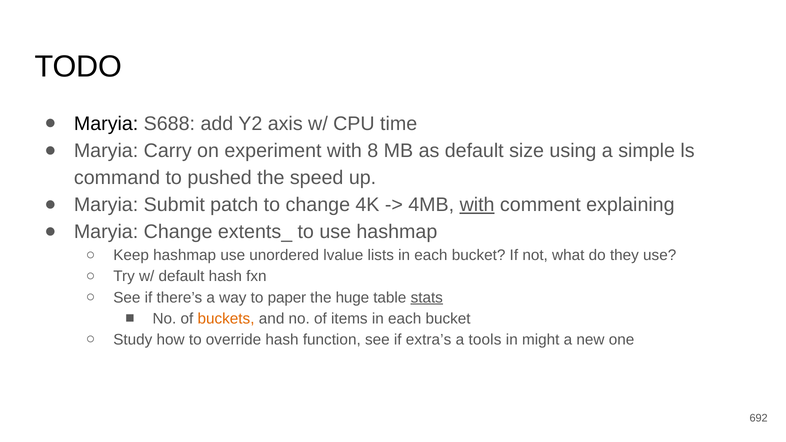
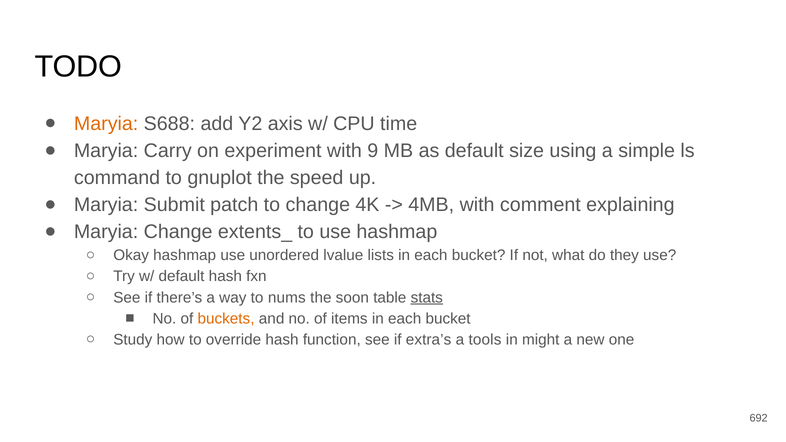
Maryia colour: black -> orange (106, 124)
8: 8 -> 9 (373, 151)
pushed: pushed -> gnuplot (220, 178)
with underline: present -> none (477, 205)
Keep: Keep -> Okay (131, 255)
paper: paper -> nums (287, 298)
huge: huge -> soon (352, 298)
